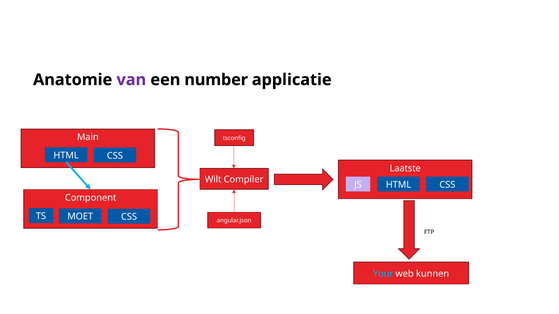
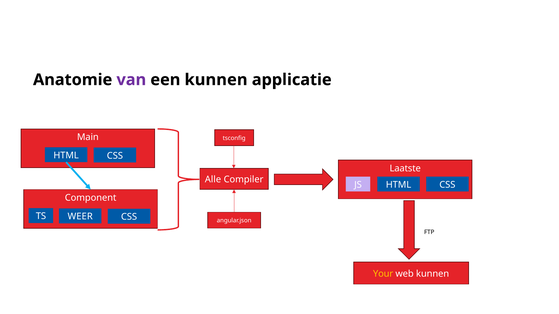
een number: number -> kunnen (216, 80)
Wilt: Wilt -> Alle (213, 180)
MOET: MOET -> WEER (80, 217)
Your colour: light blue -> yellow (383, 274)
